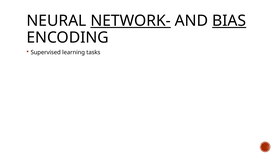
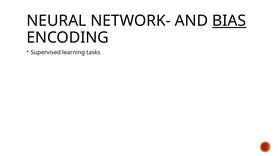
NETWORK- underline: present -> none (131, 21)
